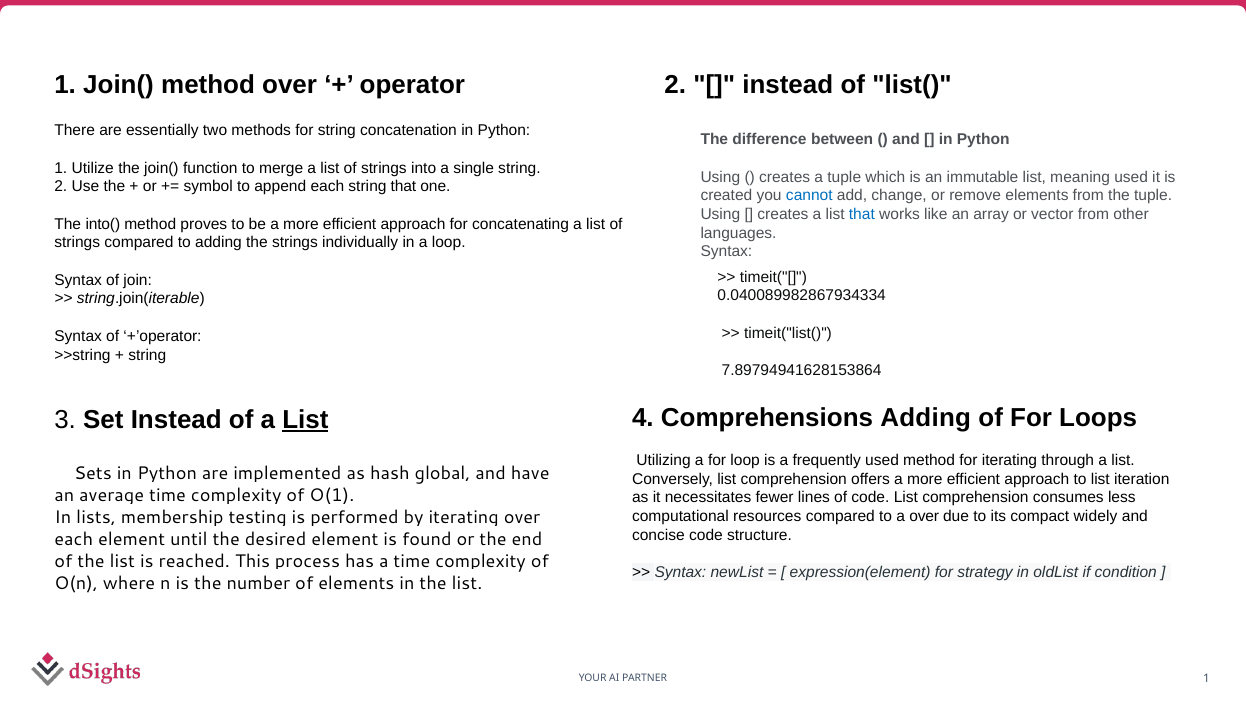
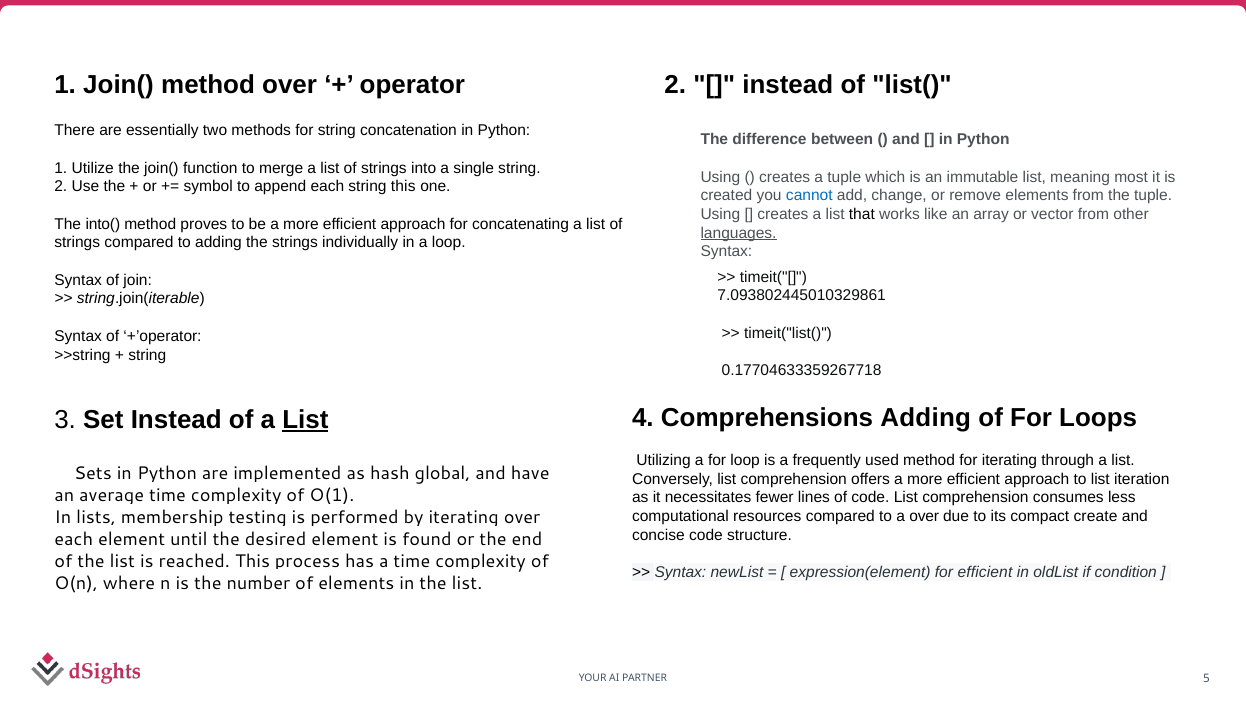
meaning used: used -> most (1131, 177)
string that: that -> this (403, 187)
that colour: blue -> black (862, 214)
languages underline: none -> present (739, 233)
0.040089982867934334: 0.040089982867934334 -> 7.093802445010329861 (802, 296)
7.89794941628153864: 7.89794941628153864 -> 0.17704633359267718 (802, 371)
widely: widely -> create (1096, 516)
for strategy: strategy -> efficient (985, 572)
1: 1 -> 5 (1206, 678)
